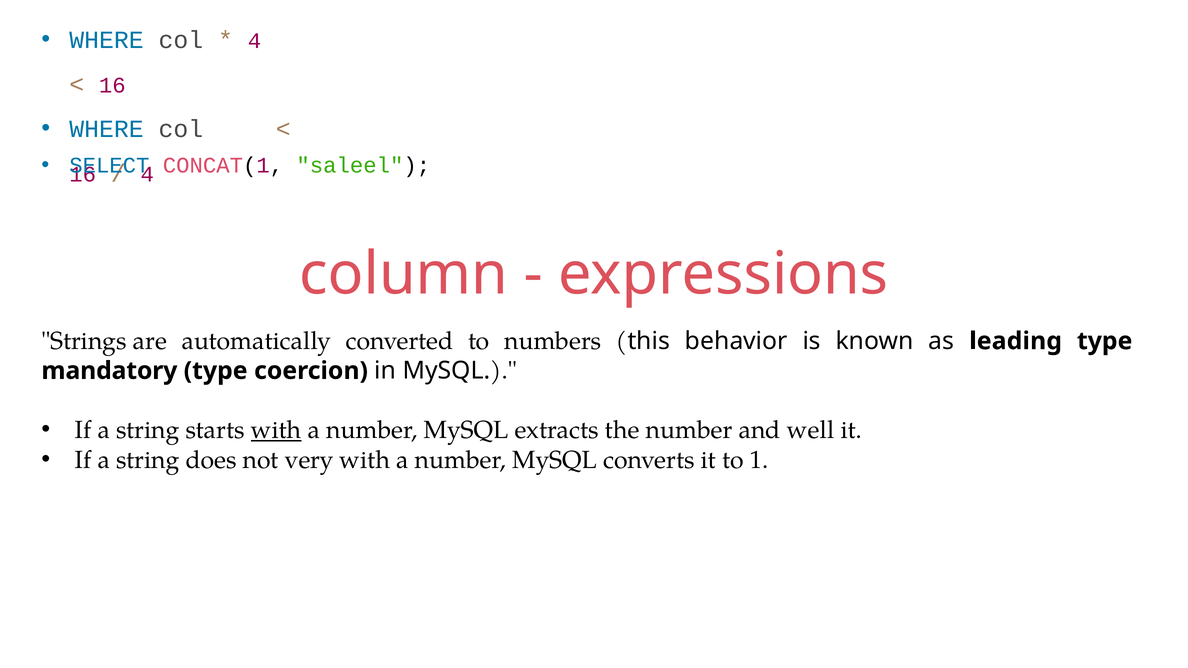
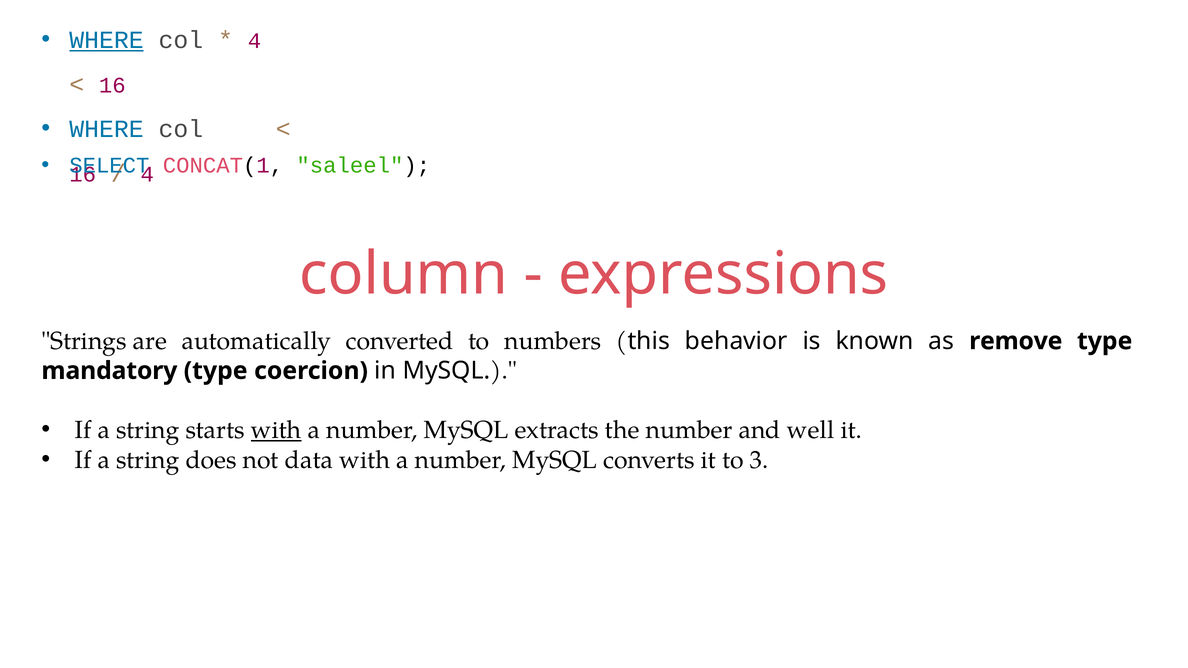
WHERE underline: none -> present (106, 40)
leading: leading -> remove (1016, 341)
very: very -> data (309, 460)
1: 1 -> 3 (759, 460)
